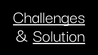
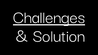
Solution underline: present -> none (59, 36)
